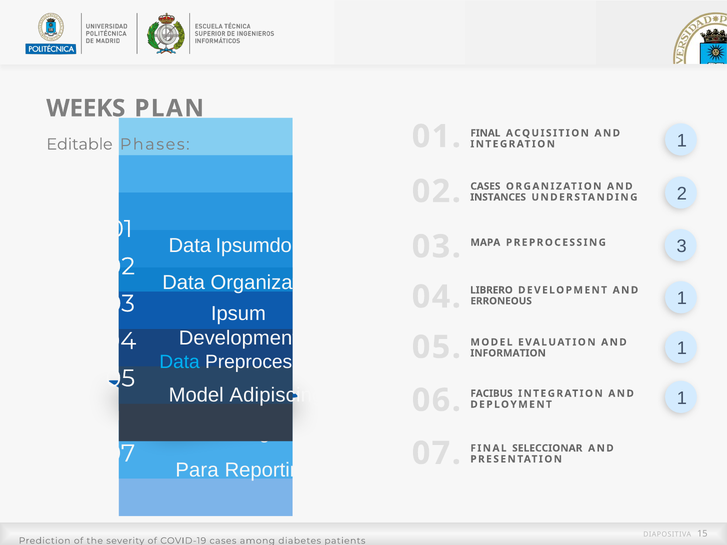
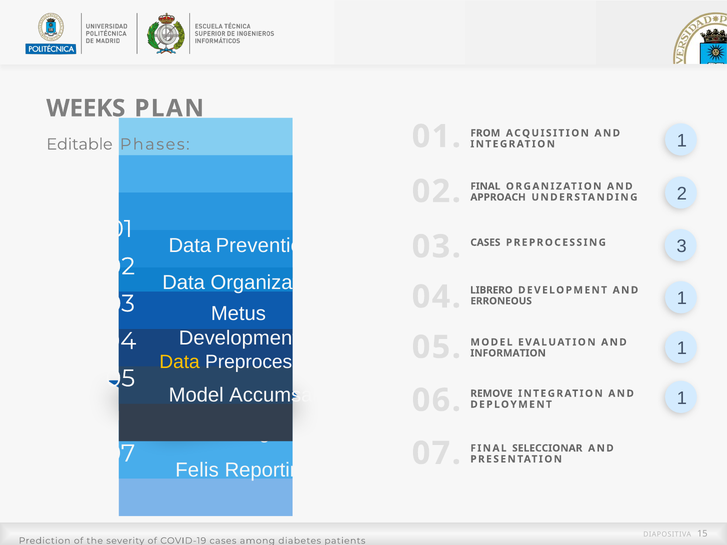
FINAL: FINAL -> FROM (485, 133)
CASES: CASES -> FINAL (485, 186)
INSTANCES: INSTANCES -> APPROACH (498, 197)
Ipsumdolor: Ipsumdolor -> Prevention (264, 246)
MAPA: MAPA -> CASES (485, 243)
Ipsum: Ipsum -> Metus (238, 314)
Data colour: light blue -> yellow (180, 362)
Adipiscing: Adipiscing -> Accumsan (277, 395)
FACIBUS: FACIBUS -> REMOVE (491, 394)
Para: Para -> Felis (197, 470)
